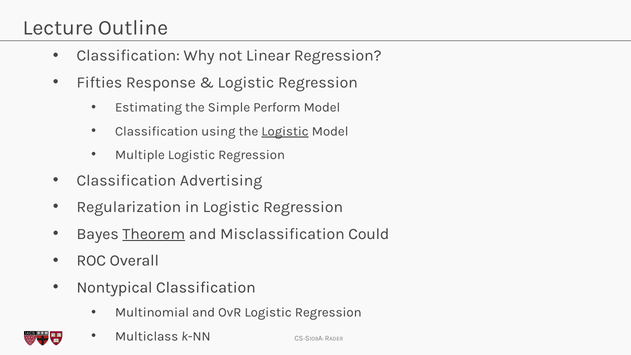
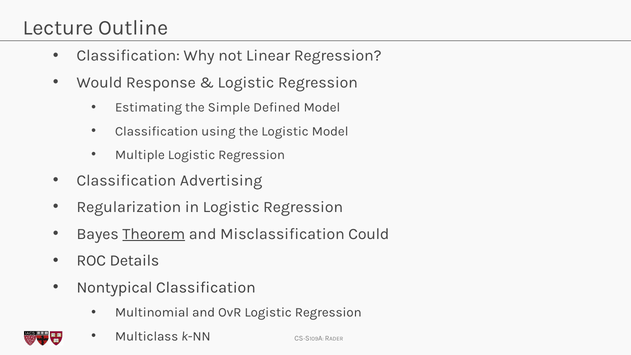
Fifties: Fifties -> Would (99, 82)
Perform: Perform -> Defined (277, 108)
Logistic underline: present -> none (285, 131)
Overall: Overall -> Details (134, 261)
